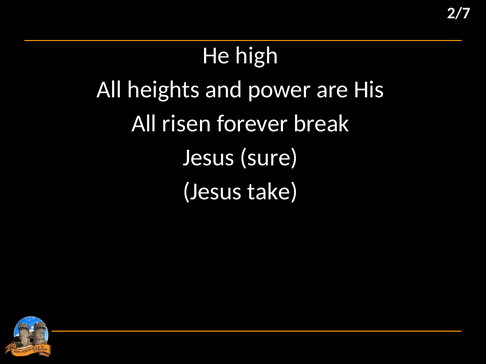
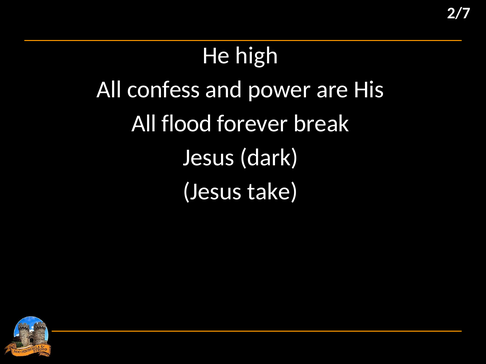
heights: heights -> confess (164, 90)
risen: risen -> flood (187, 124)
sure: sure -> dark (269, 158)
